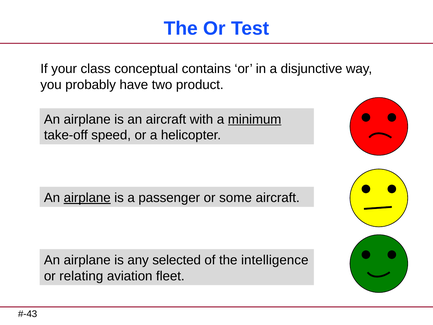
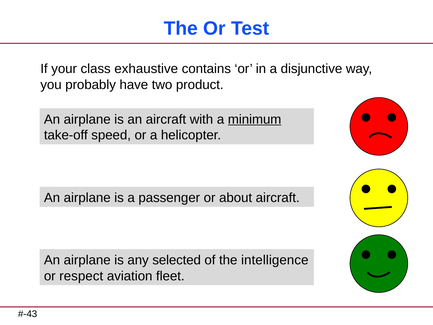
conceptual: conceptual -> exhaustive (146, 69)
airplane underline: present -> none (87, 198)
some: some -> about (236, 198)
relating: relating -> respect (81, 276)
